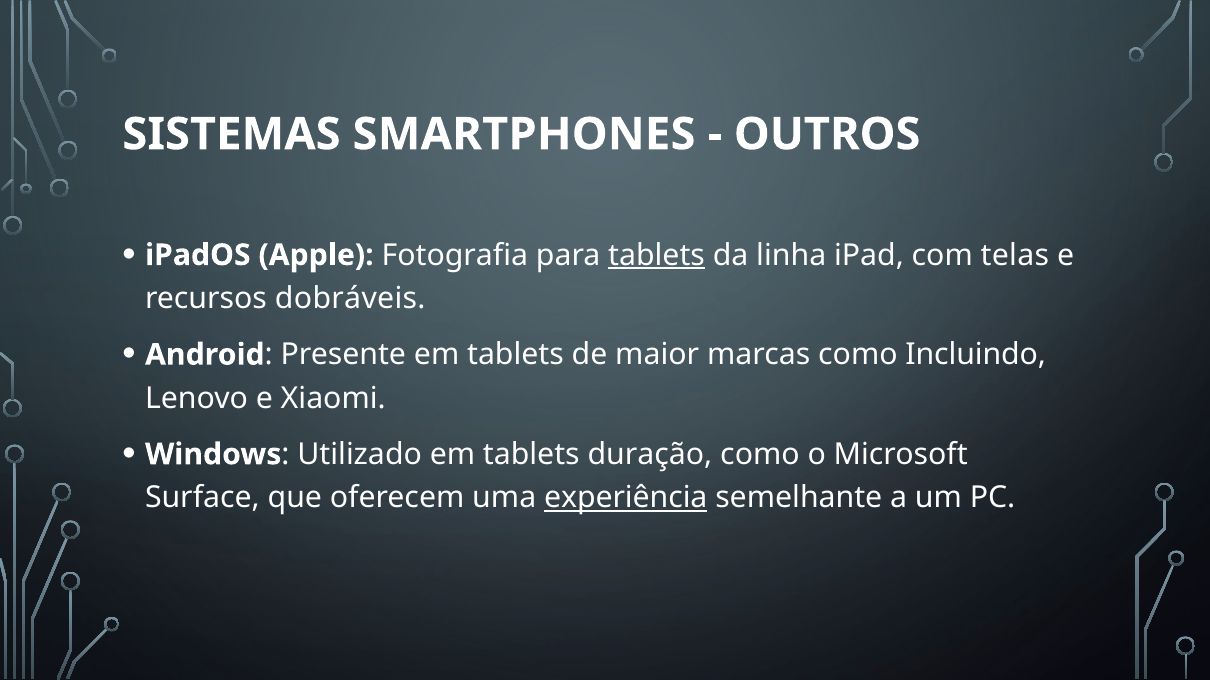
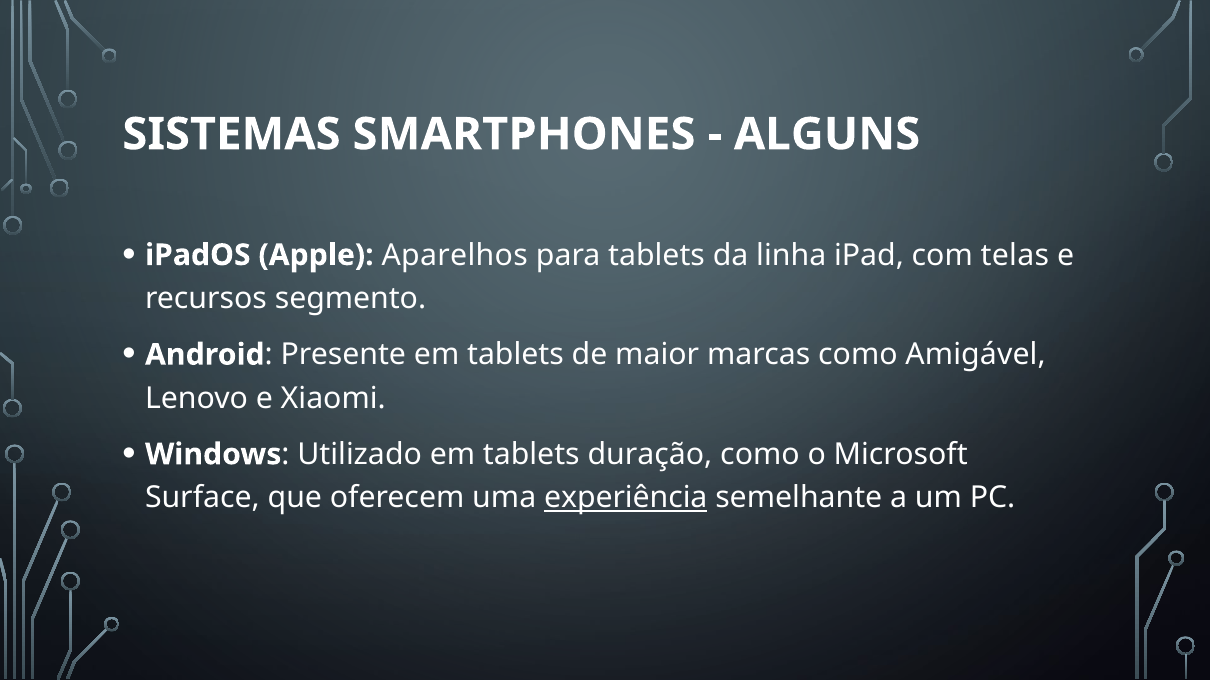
OUTROS: OUTROS -> ALGUNS (827, 134)
Fotografia: Fotografia -> Aparelhos (455, 255)
tablets underline: present -> none (657, 255)
dobráveis: dobráveis -> segmento (350, 299)
Incluindo: Incluindo -> Amigável (976, 355)
